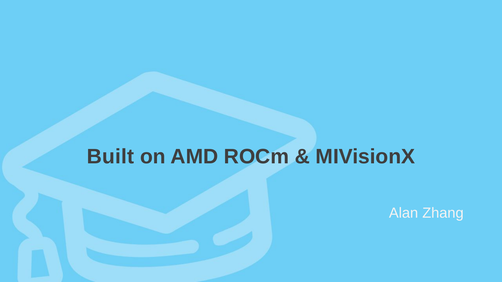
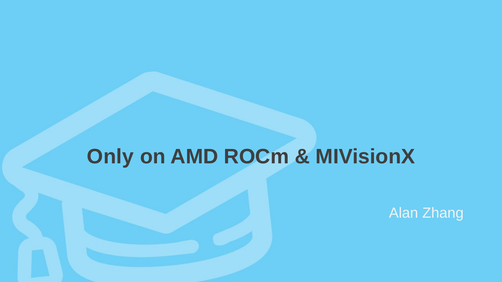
Built: Built -> Only (110, 157)
